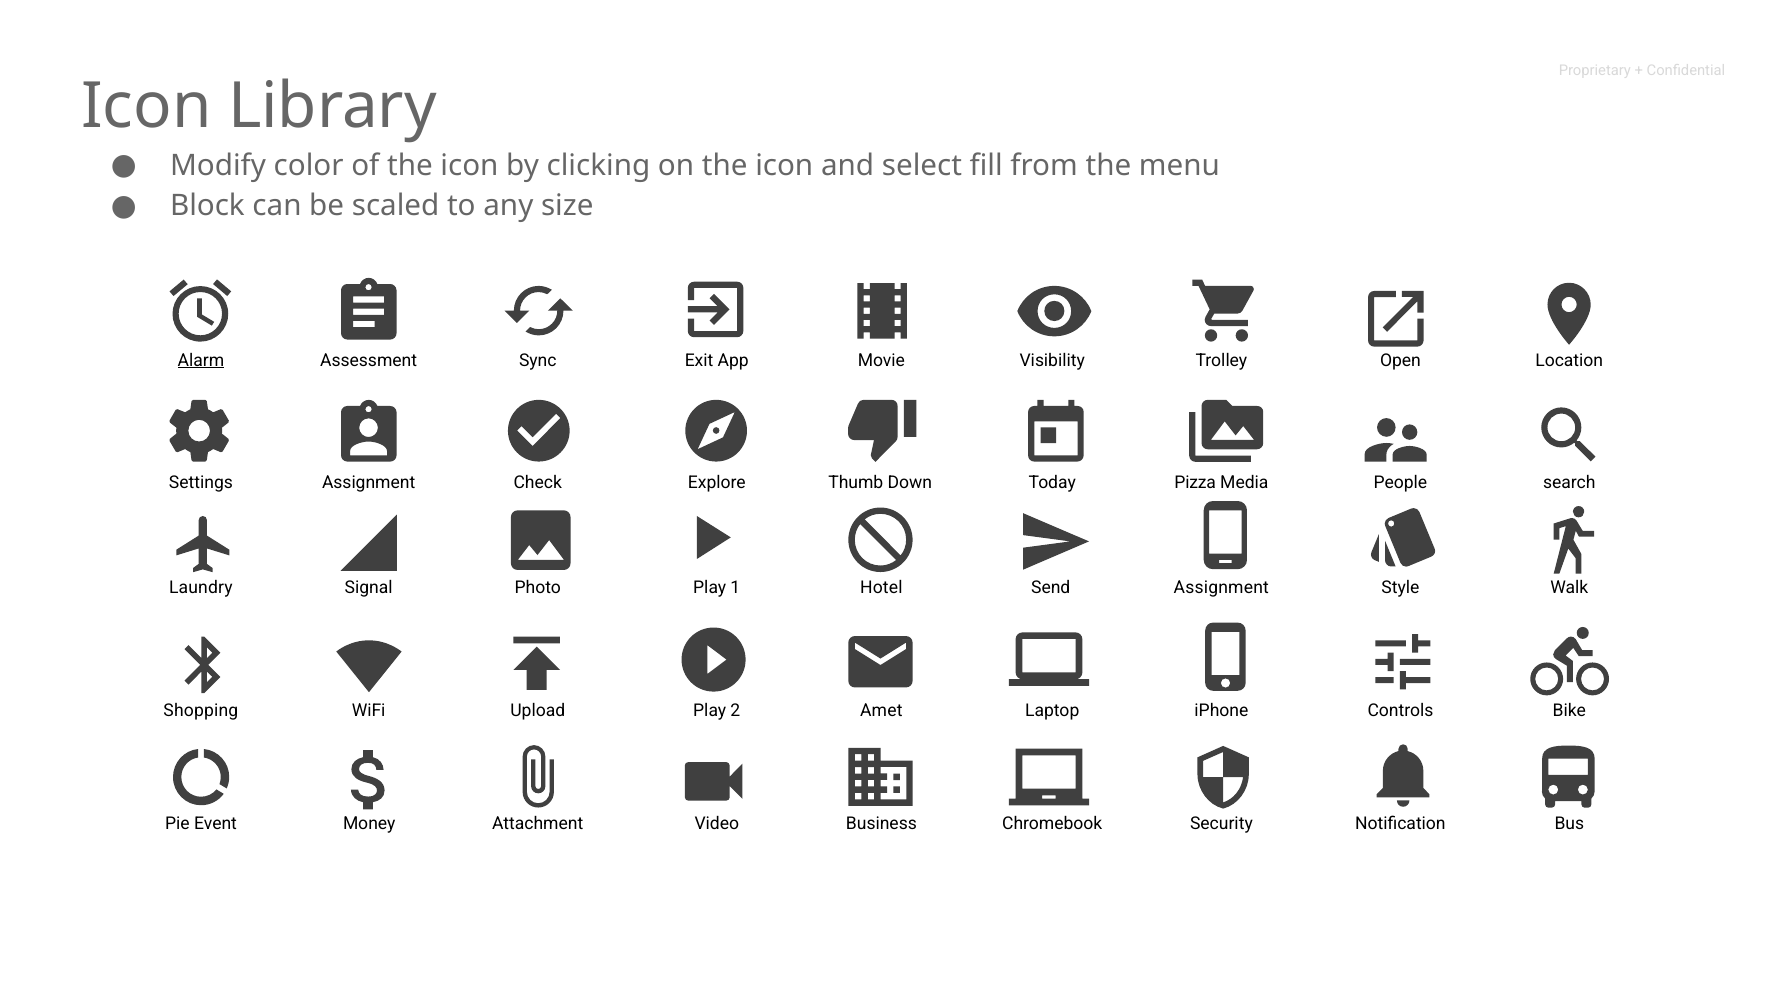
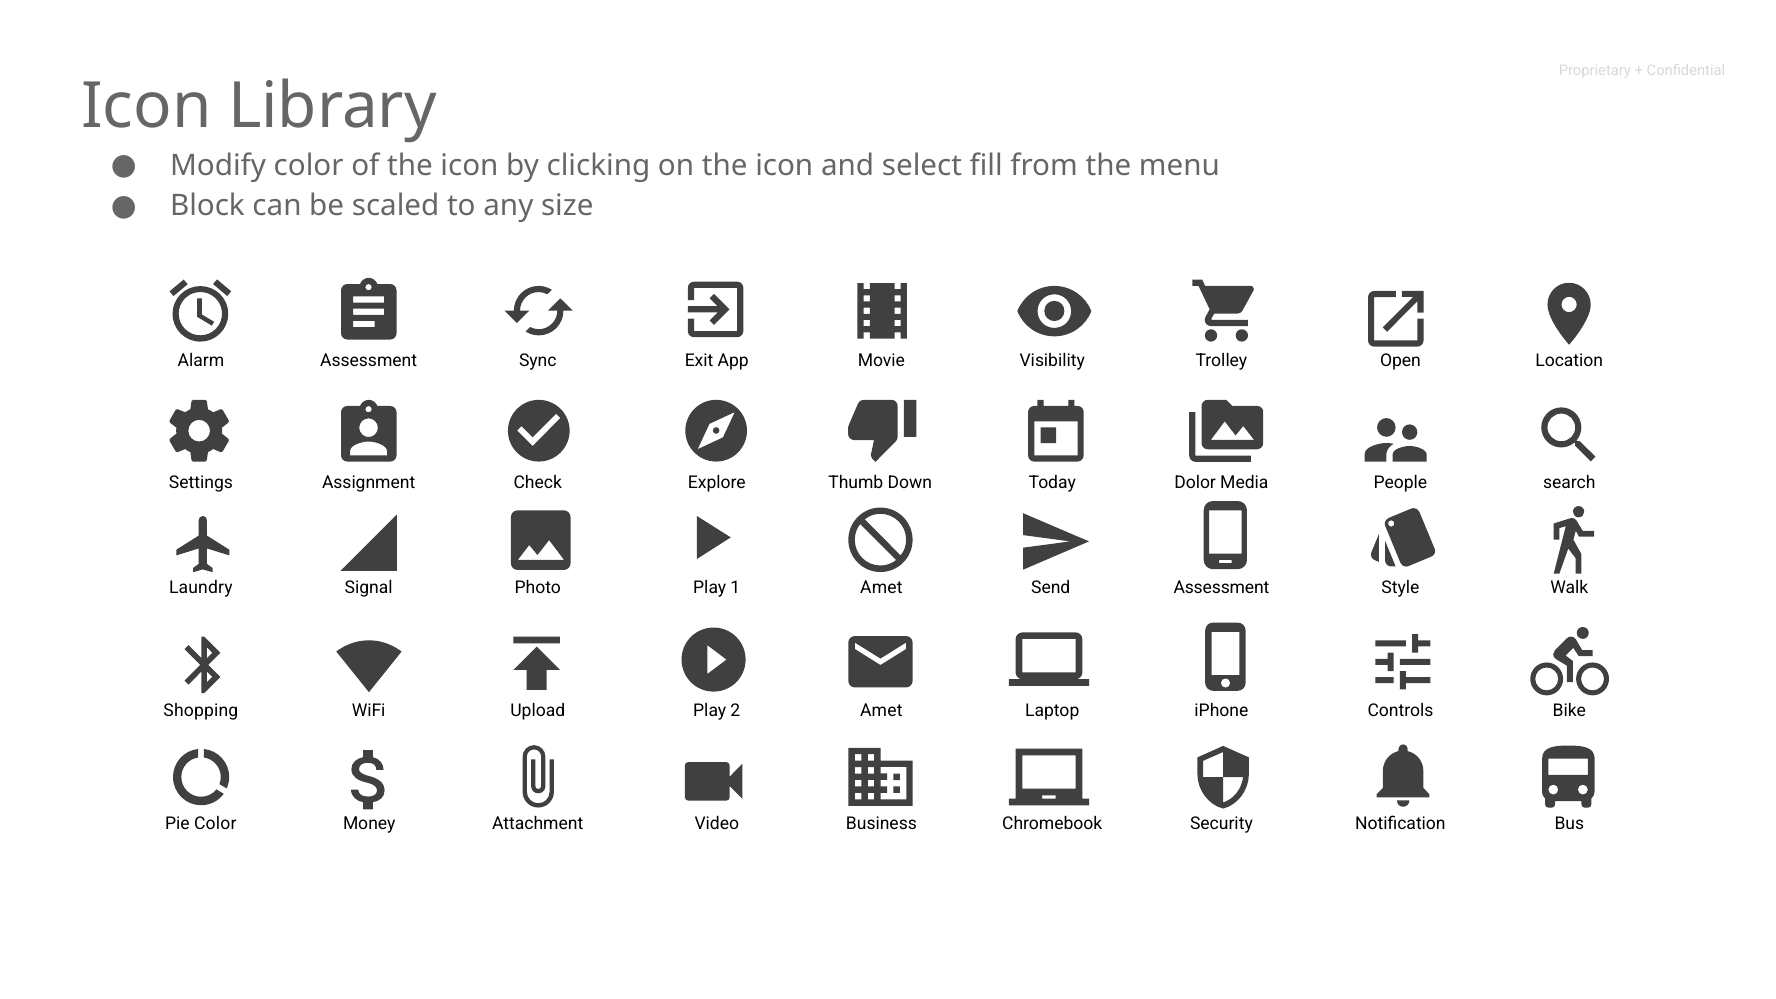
Alarm underline: present -> none (201, 360)
Today Pizza: Pizza -> Dolor (1195, 483)
1 Hotel: Hotel -> Amet (881, 588)
Send Assignment: Assignment -> Assessment (1221, 588)
Pie Event: Event -> Color (215, 823)
